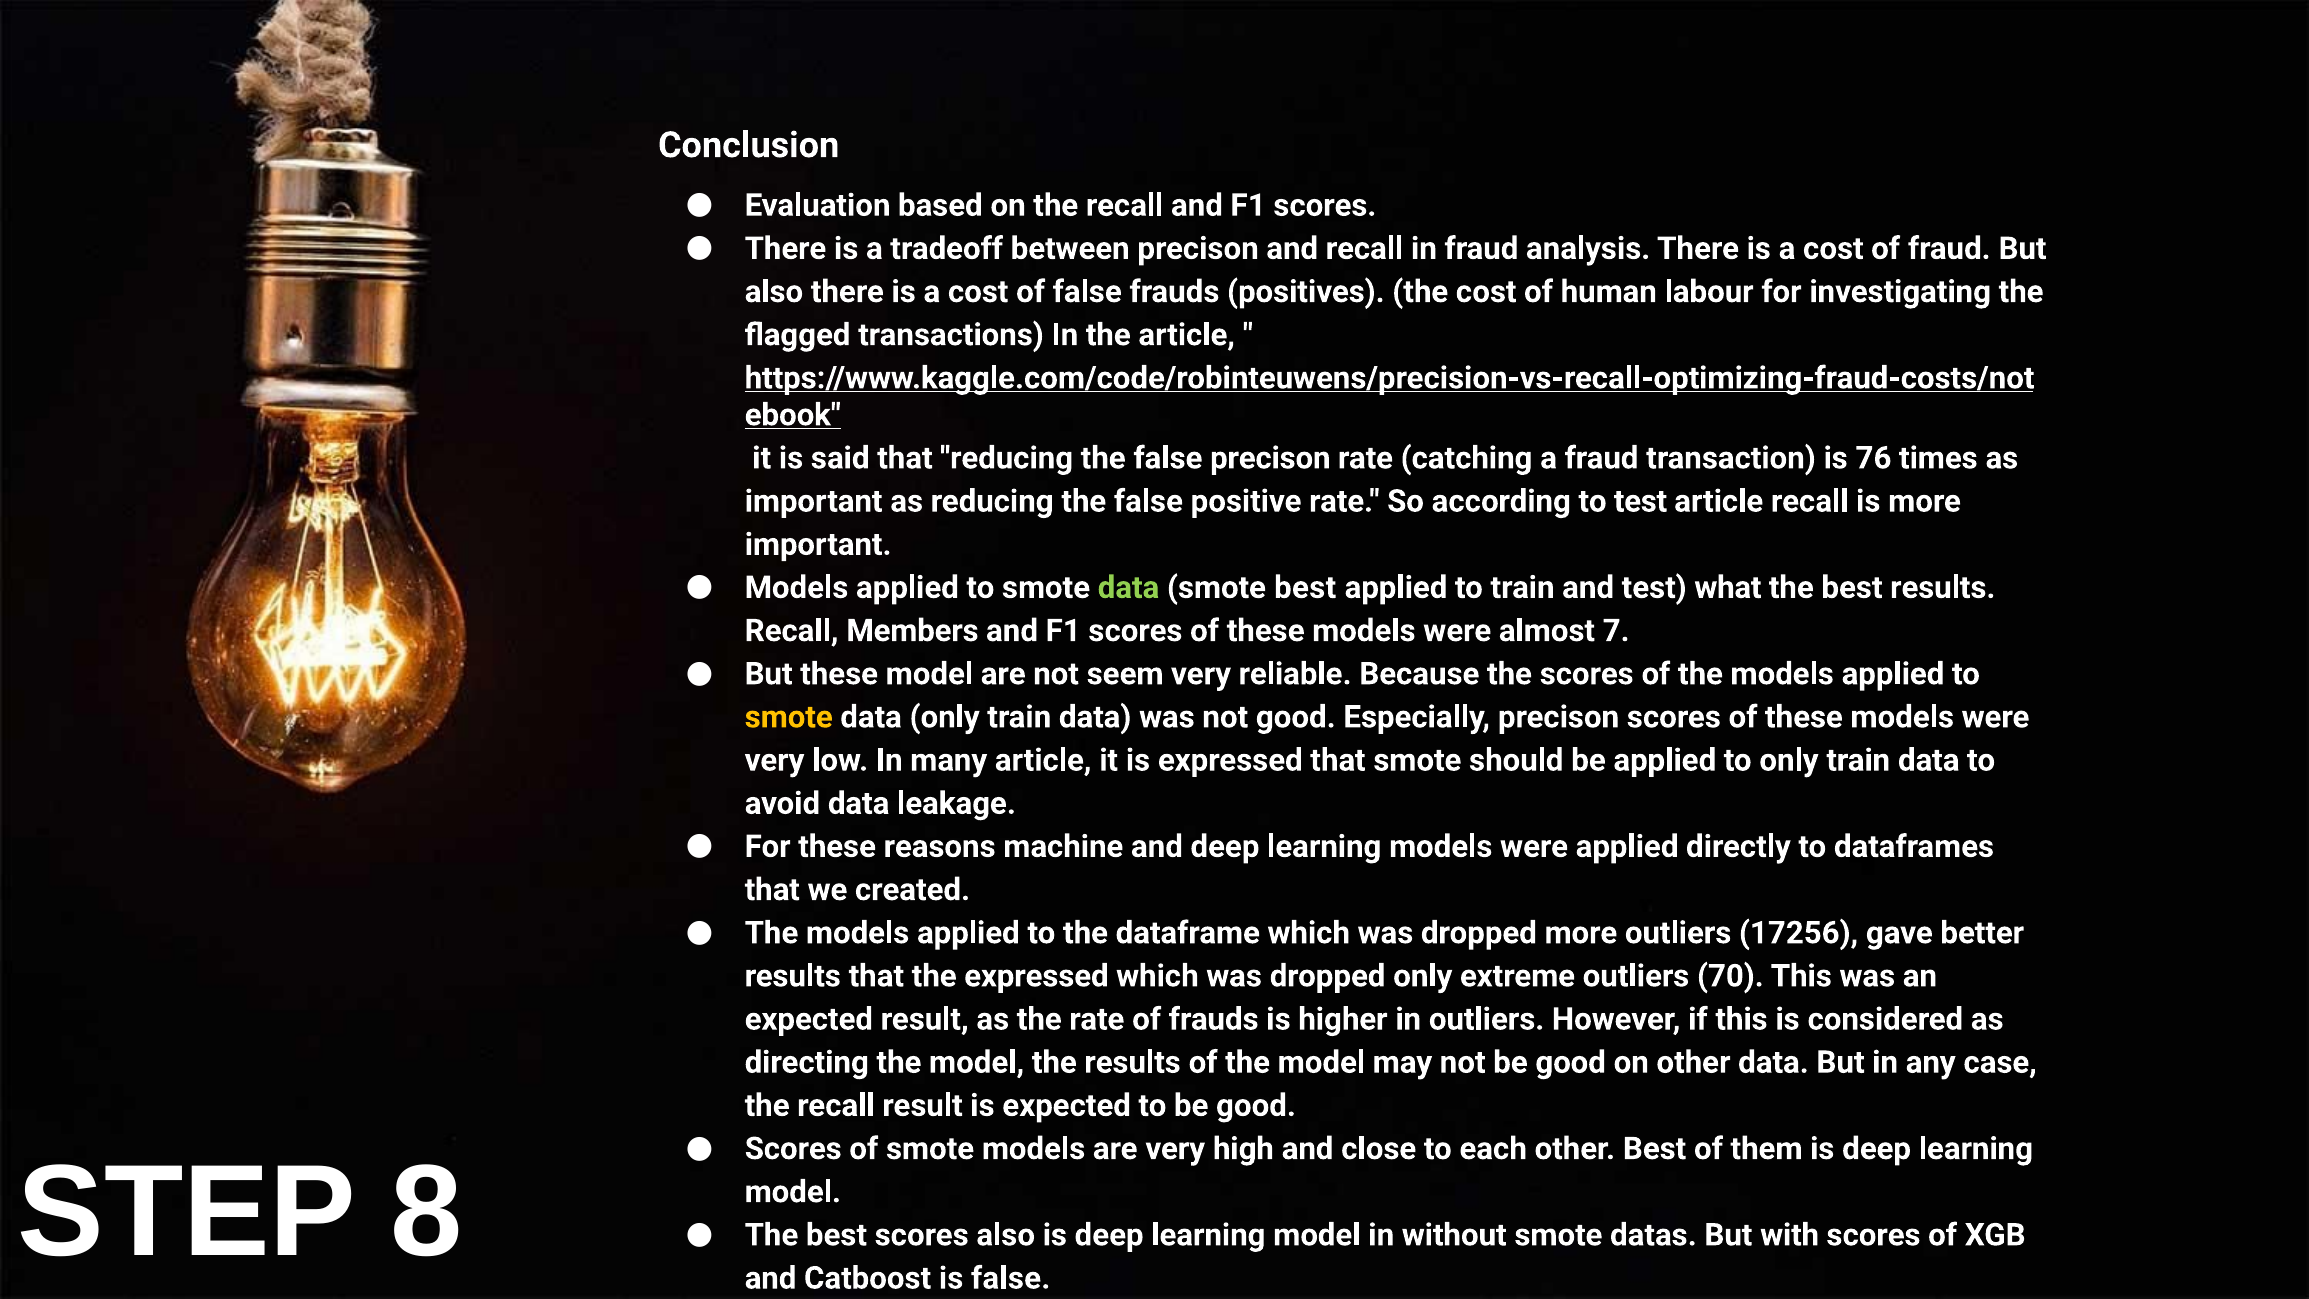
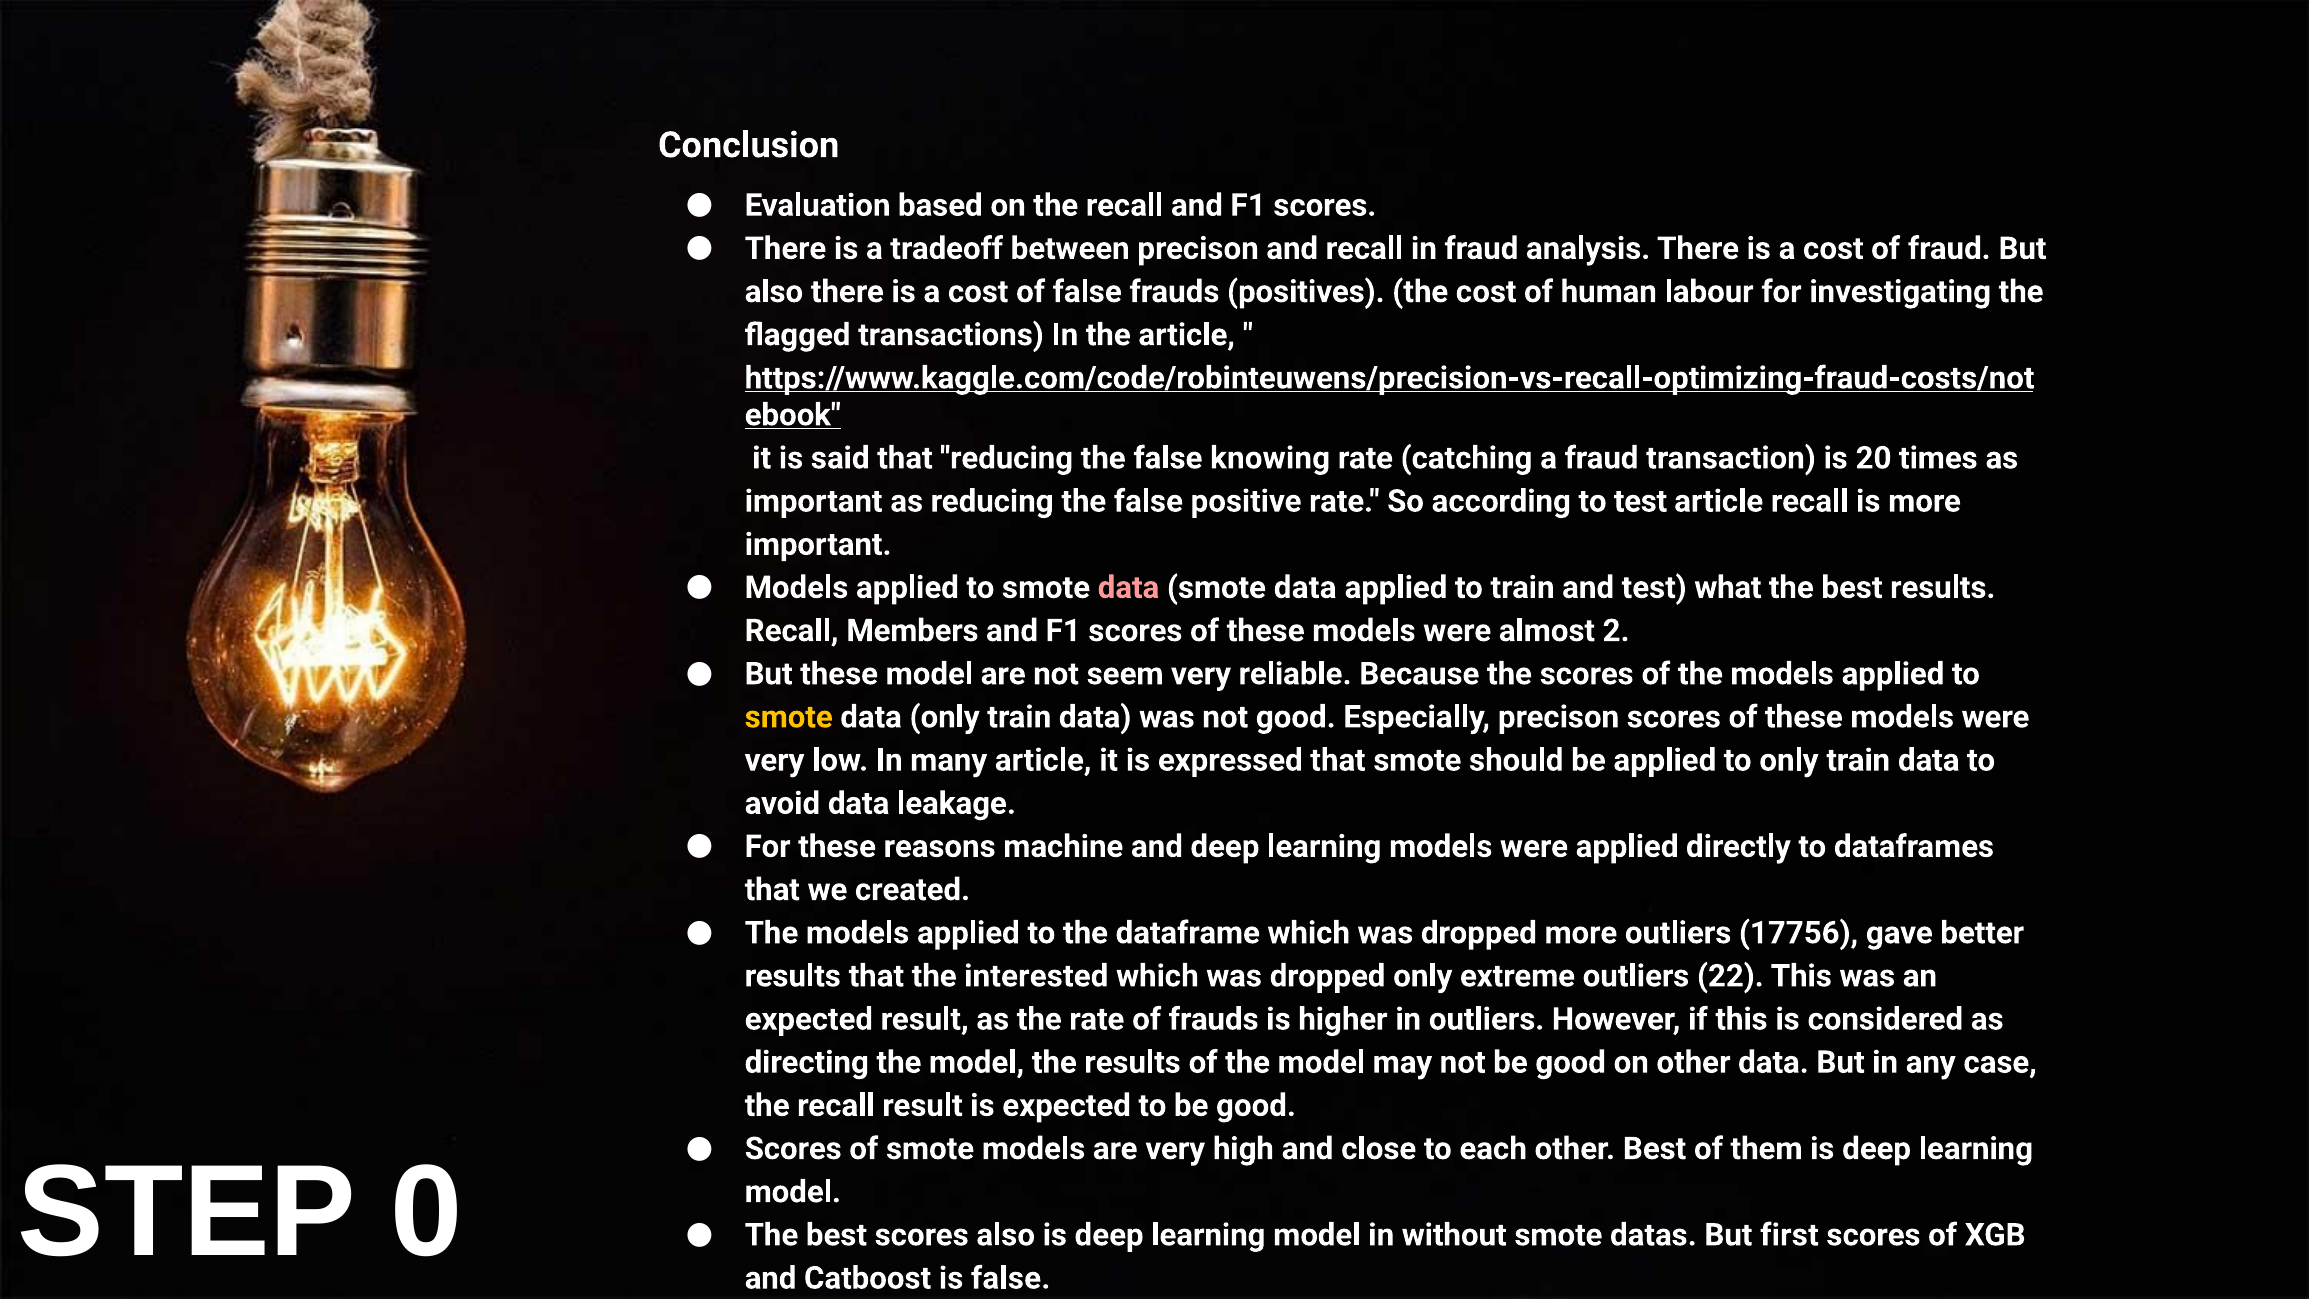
false precison: precison -> knowing (1270, 458)
76: 76 -> 20 (1874, 458)
data colour: light green -> pink (1128, 588)
best: best -> data (1305, 588)
7: 7 -> 2 (1616, 631)
17256: 17256 -> 17756 (1799, 933)
the expressed: expressed -> interested (1036, 976)
70: 70 -> 22 (1730, 976)
8: 8 -> 0 (426, 1212)
with: with -> first (1789, 1235)
